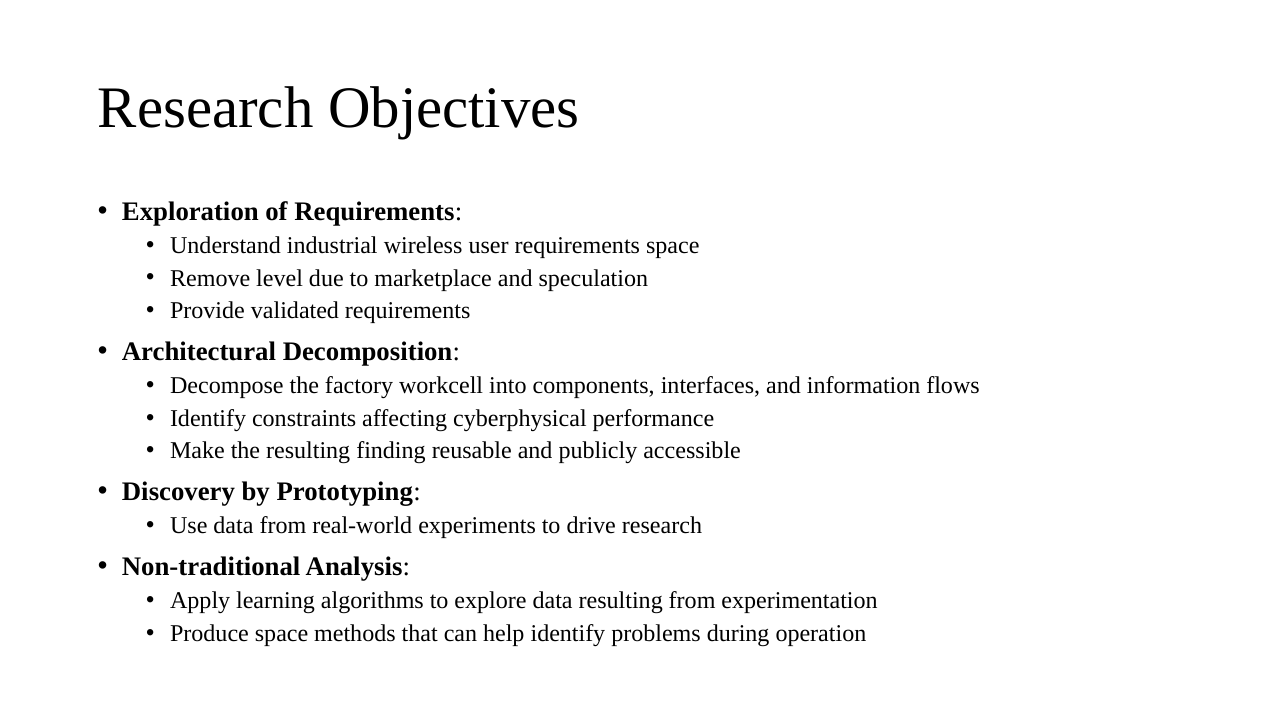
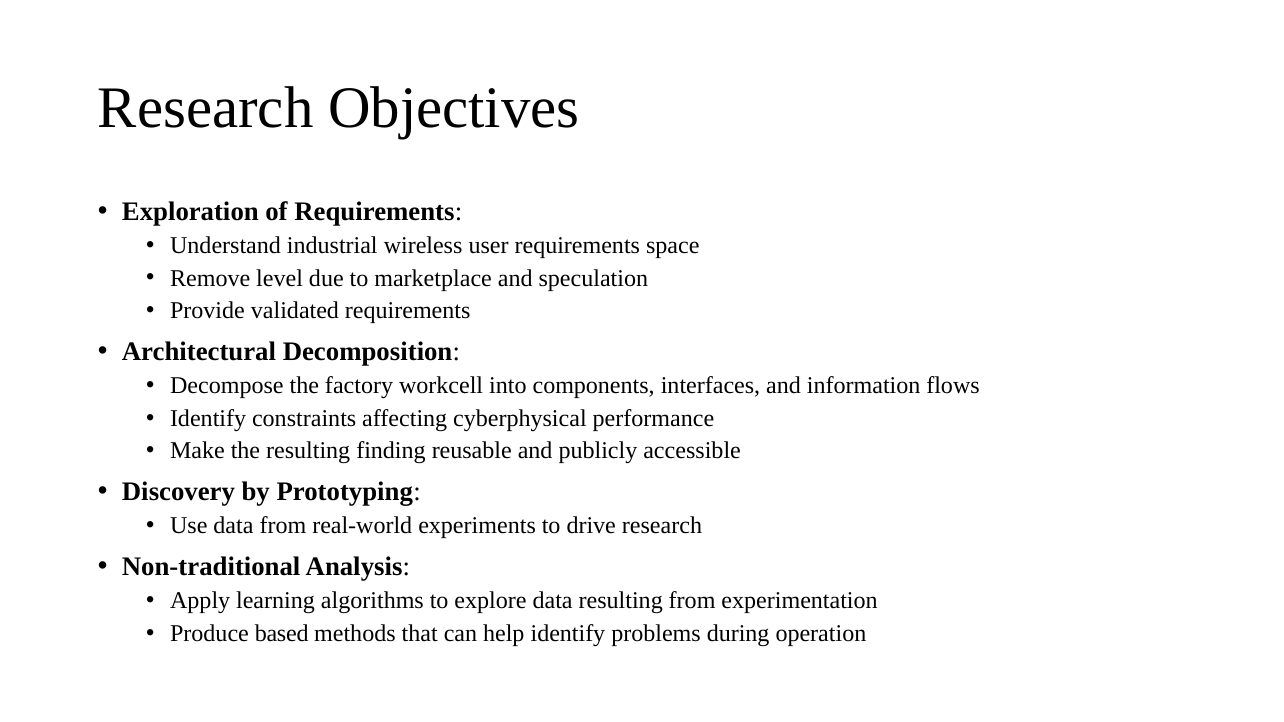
Produce space: space -> based (282, 634)
